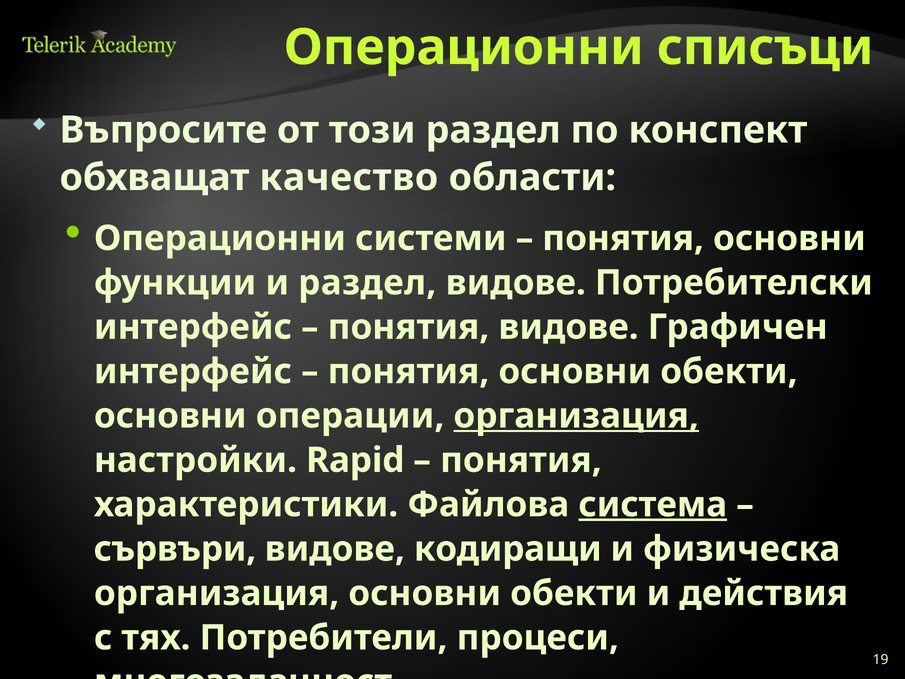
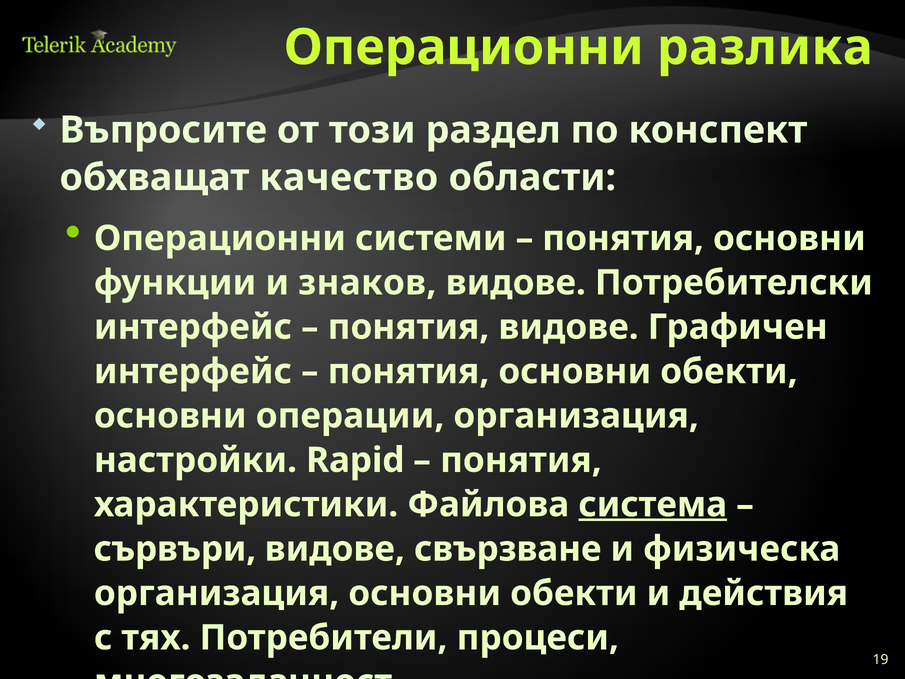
списъци: списъци -> разлика (765, 48)
и раздел: раздел -> знаков (367, 283)
организация underline: present -> none (576, 416)
кодиращи: кодиращи -> свързване (508, 549)
